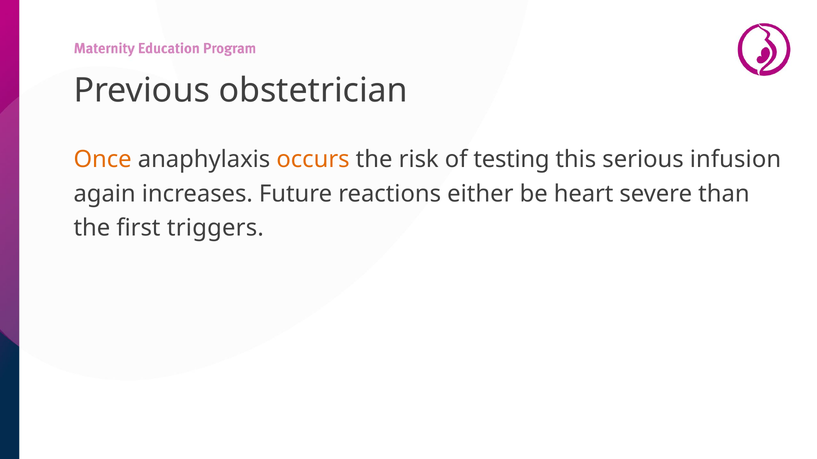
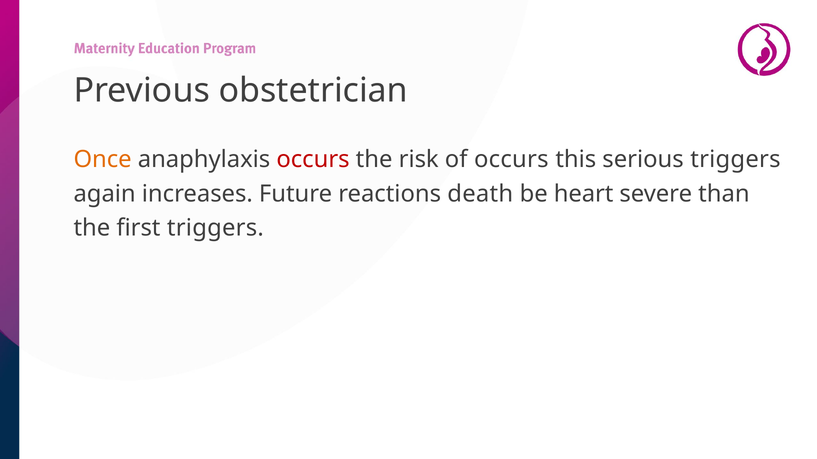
occurs colour: orange -> red (313, 160)
of testing: testing -> occurs (511, 160)
serious infusion: infusion -> triggers (735, 160)
either: either -> death (480, 194)
